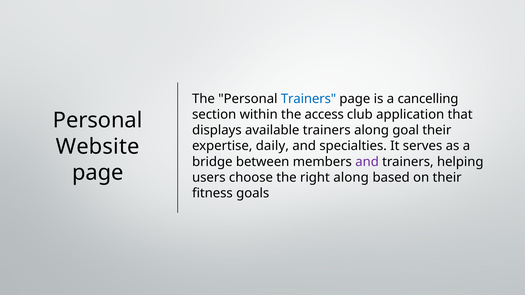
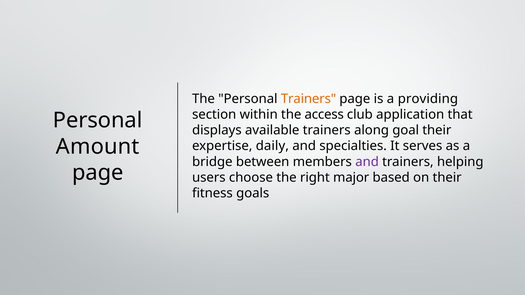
Trainers colour: blue -> orange (309, 99)
cancelling: cancelling -> providing (428, 99)
Website: Website -> Amount (98, 147)
right along: along -> major (351, 178)
